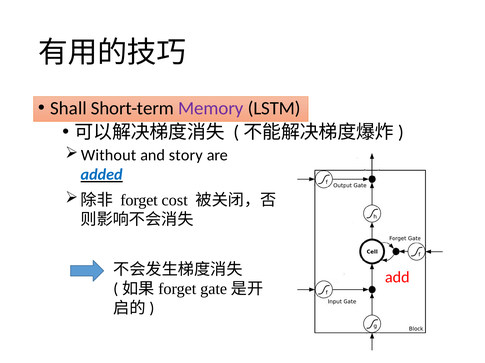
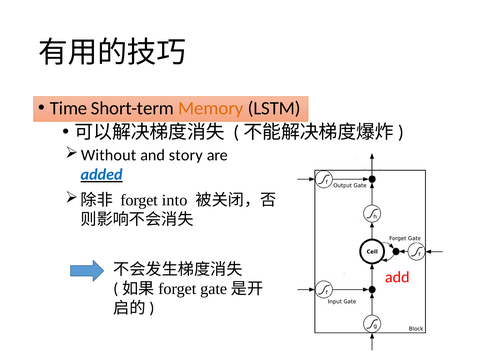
Shall: Shall -> Time (69, 108)
Memory colour: purple -> orange (211, 108)
cost: cost -> into (175, 201)
